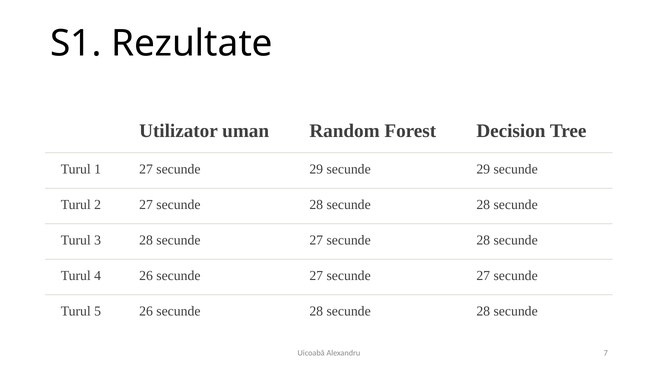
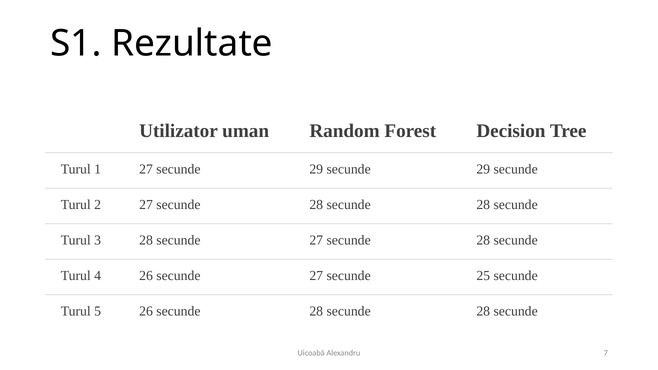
27 secunde 27: 27 -> 25 (483, 276)
